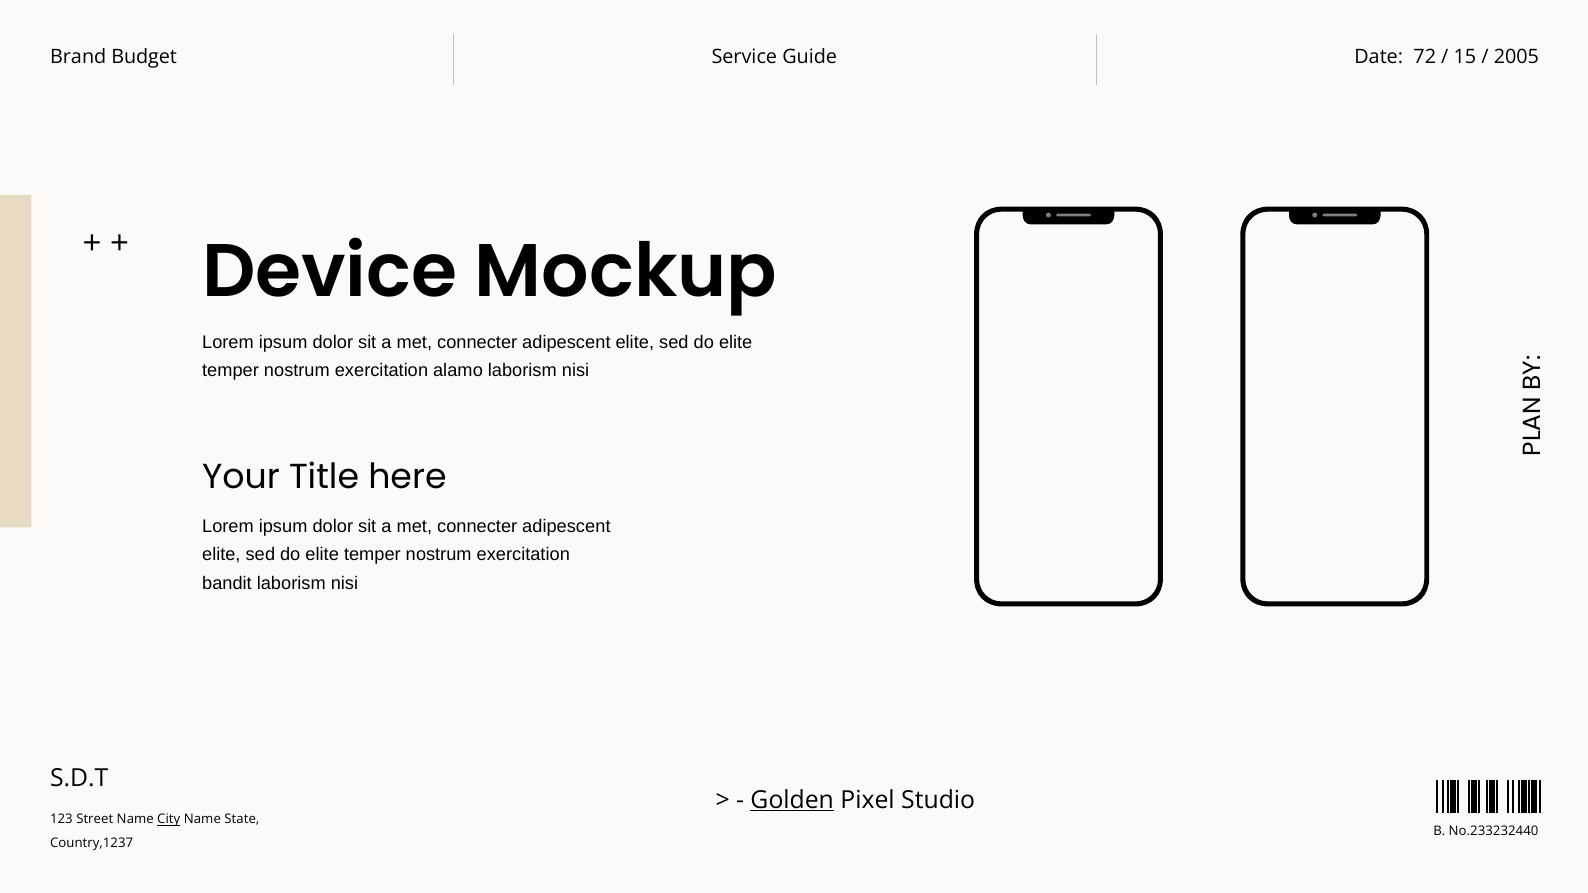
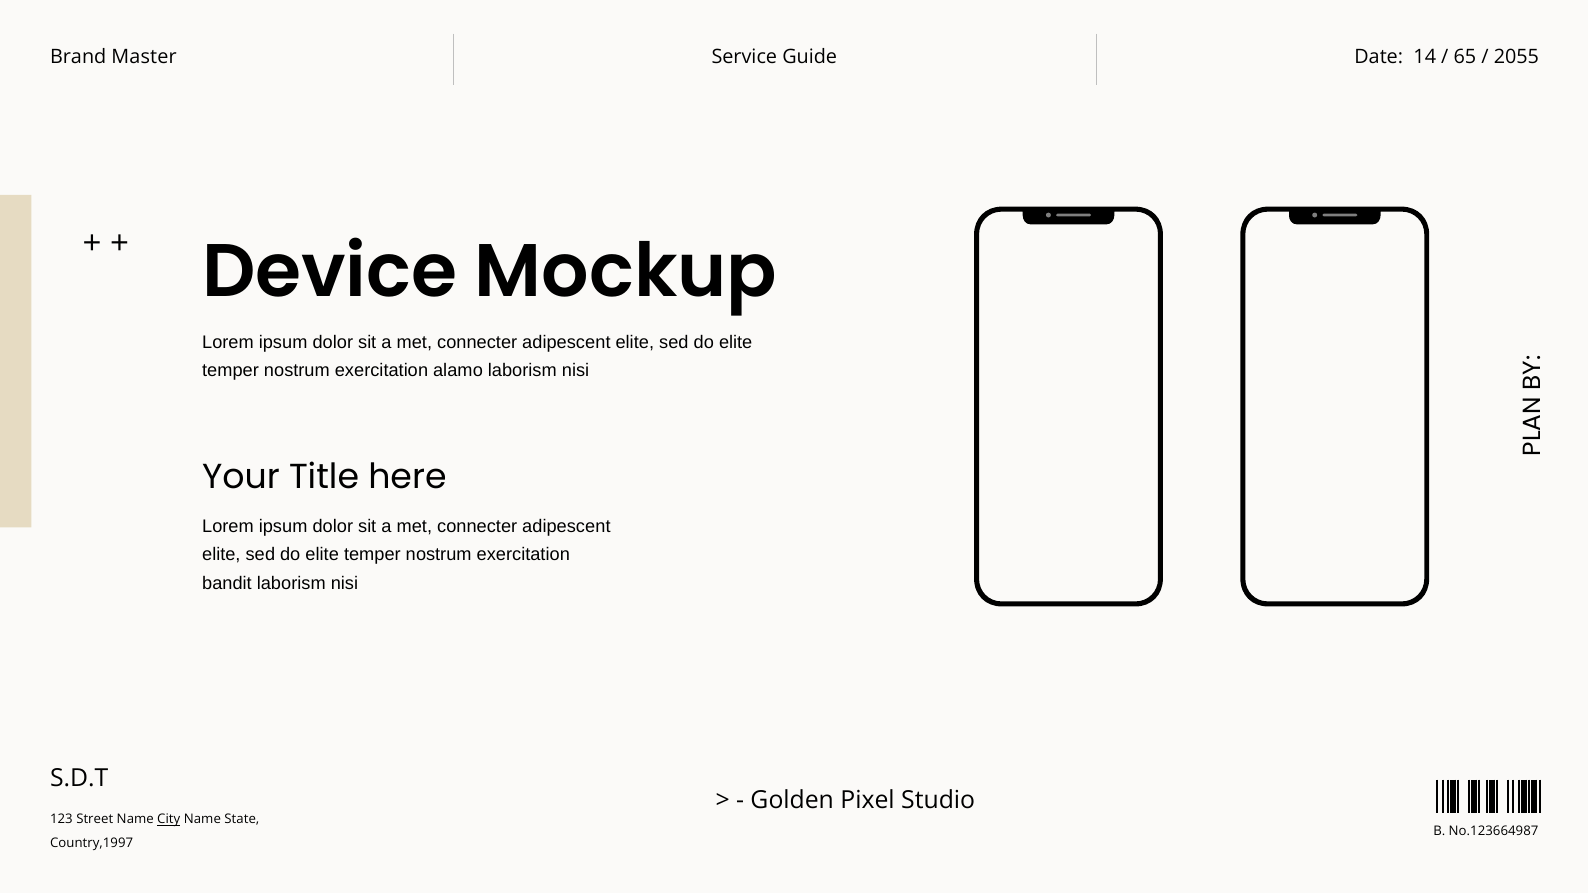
Budget: Budget -> Master (144, 57)
72: 72 -> 14 (1425, 57)
15: 15 -> 65 (1465, 57)
2005: 2005 -> 2055 (1516, 57)
Golden underline: present -> none (792, 800)
No.233232440: No.233232440 -> No.123664987 (1494, 831)
Country,1237: Country,1237 -> Country,1997 (92, 844)
